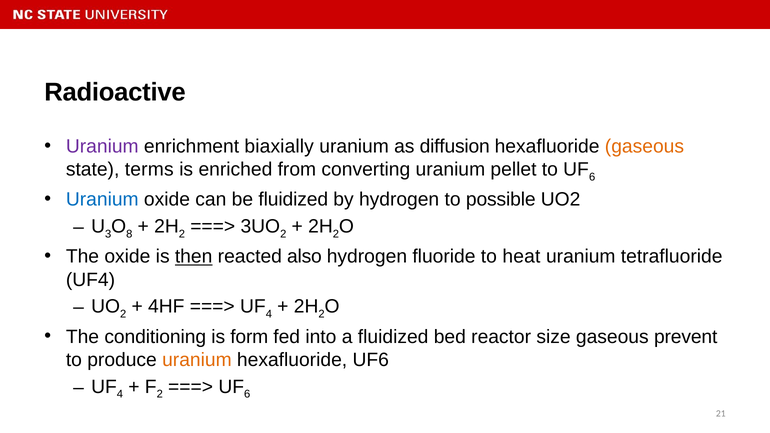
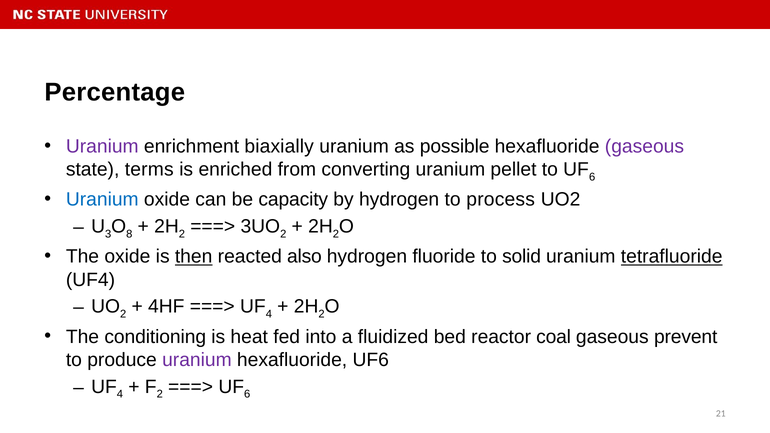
Radioactive: Radioactive -> Percentage (115, 92)
diffusion: diffusion -> possible (455, 146)
gaseous colour: orange -> purple (644, 146)
be fluidized: fluidized -> capacity (293, 200)
possible: possible -> process (501, 200)
heat: heat -> solid (522, 257)
tetrafluoride underline: none -> present (672, 257)
form: form -> heat (249, 337)
size: size -> coal (554, 337)
uranium colour: orange -> purple (197, 360)
